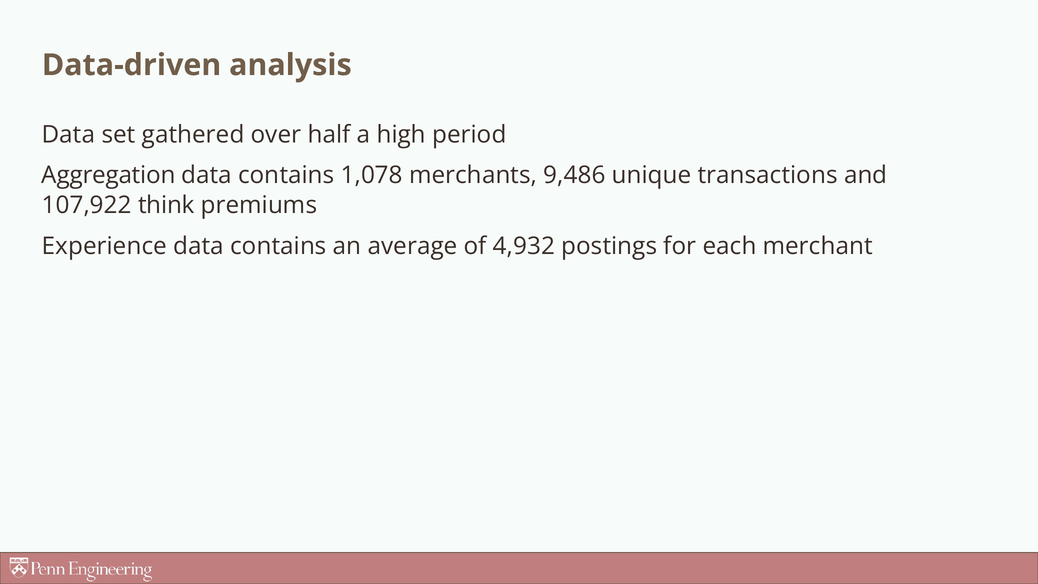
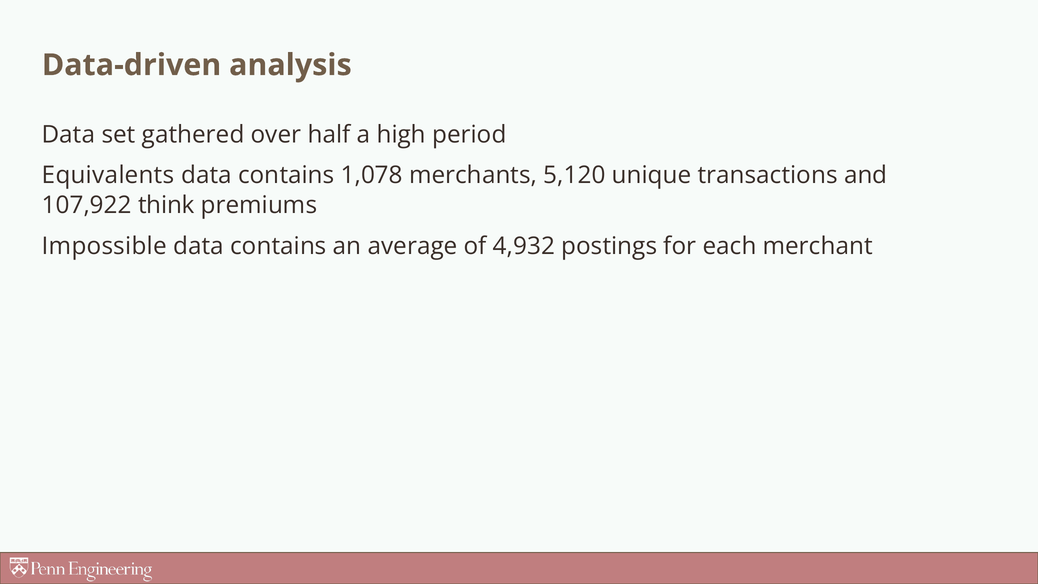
Aggregation: Aggregation -> Equivalents (108, 175)
9,486: 9,486 -> 5,120 (574, 175)
Experience: Experience -> Impossible (104, 246)
